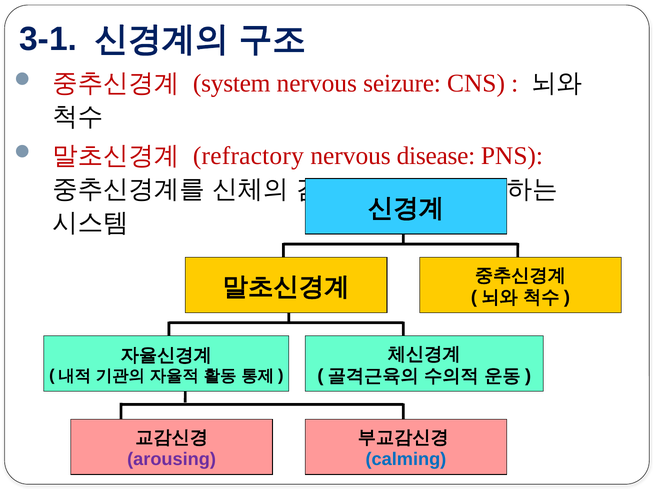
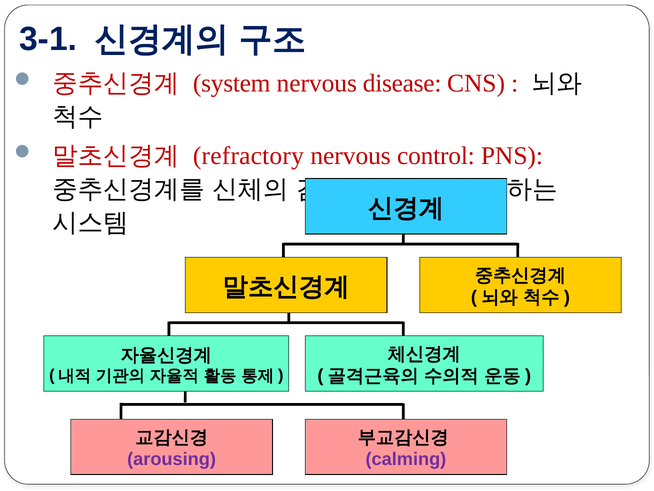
seizure: seizure -> disease (402, 83)
disease: disease -> control (436, 156)
calming colour: blue -> purple (406, 459)
